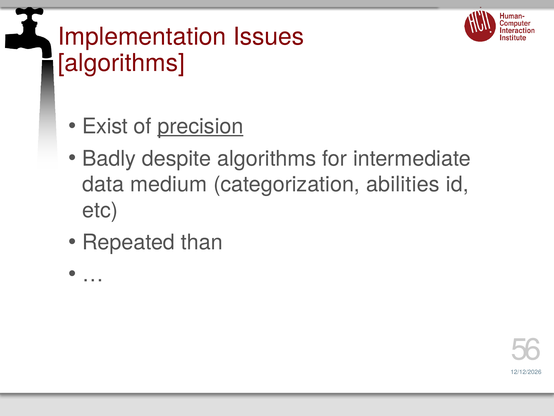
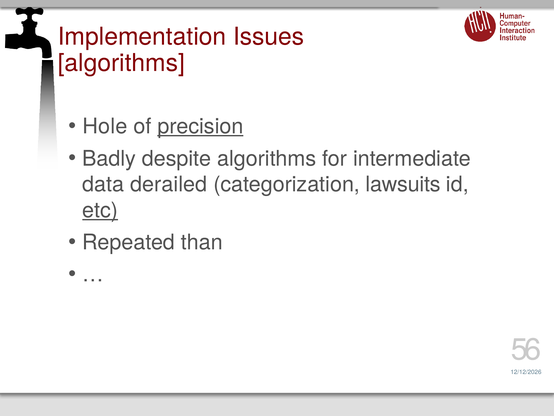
Exist: Exist -> Hole (105, 126)
medium: medium -> derailed (169, 184)
abilities: abilities -> lawsuits (403, 184)
etc underline: none -> present (100, 210)
